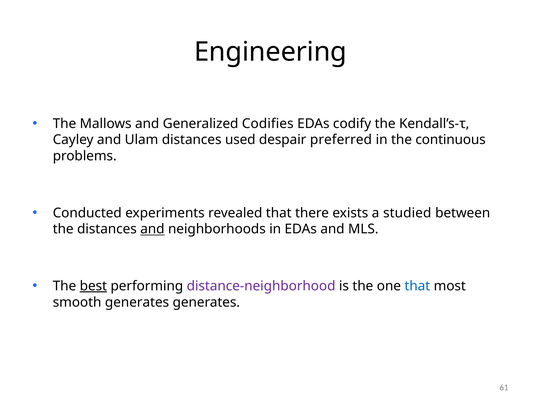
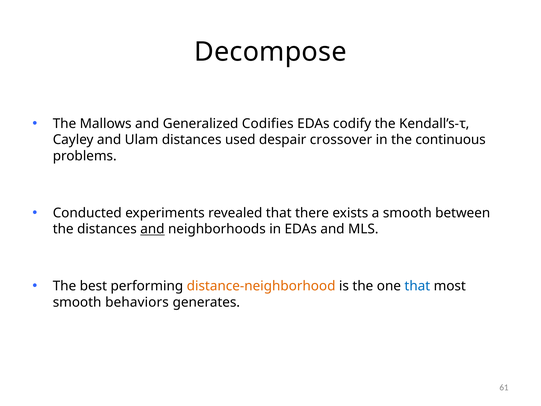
Engineering: Engineering -> Decompose (270, 52)
preferred: preferred -> crossover (341, 140)
a studied: studied -> smooth (407, 213)
best underline: present -> none (93, 286)
distance-neighborhood colour: purple -> orange (261, 286)
smooth generates: generates -> behaviors (137, 302)
